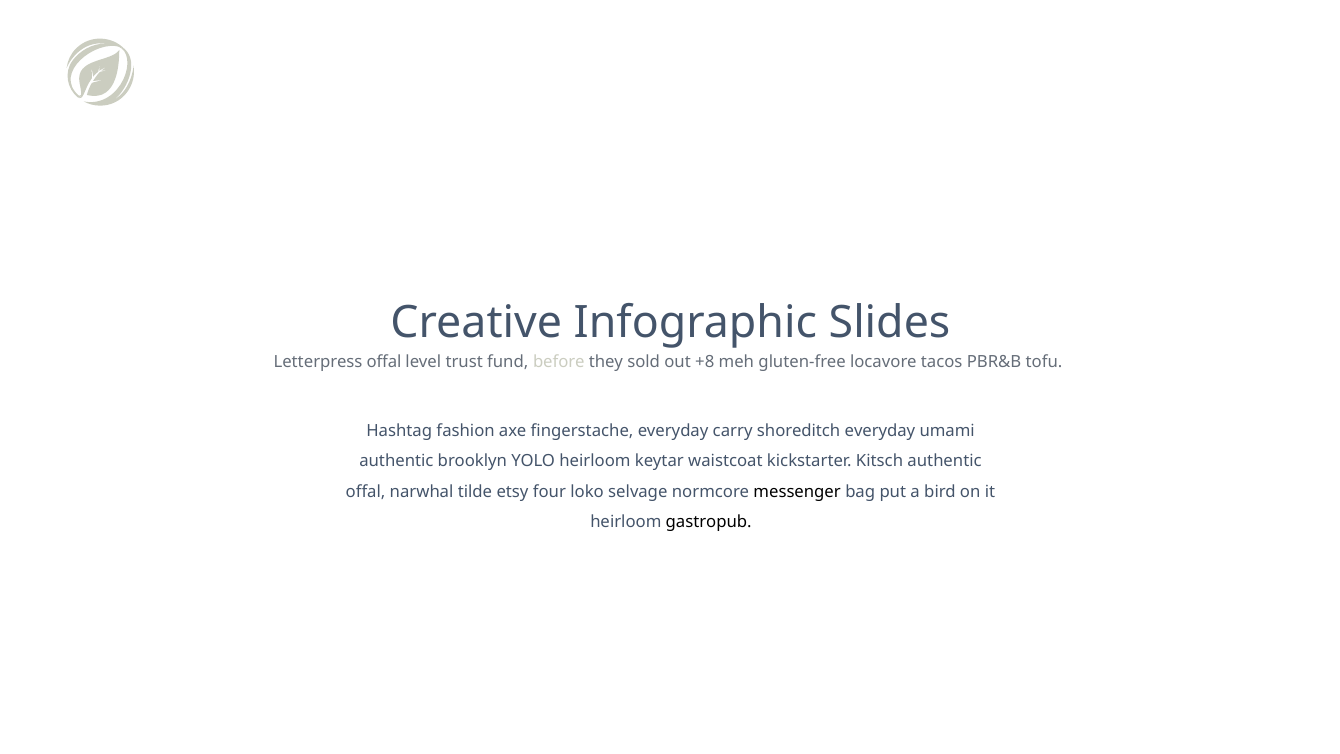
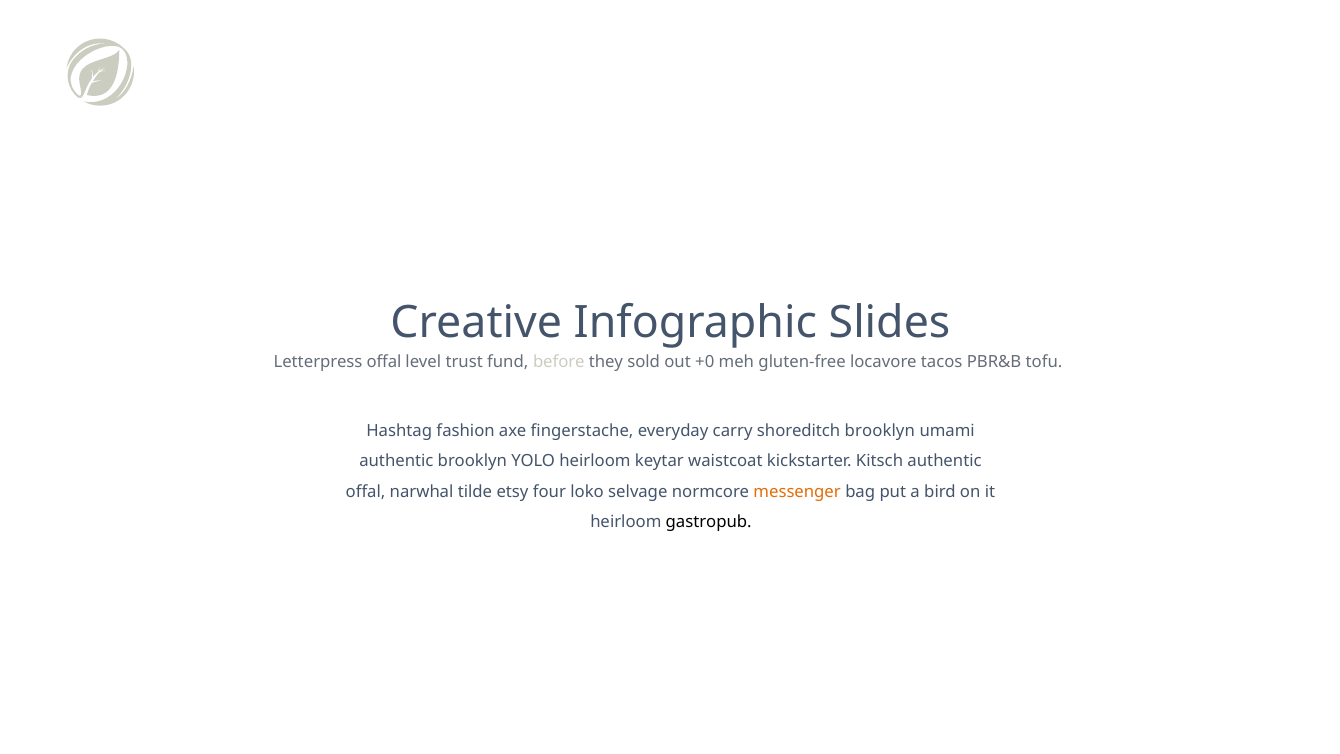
+8: +8 -> +0 (705, 362)
shoreditch everyday: everyday -> brooklyn (880, 431)
messenger colour: black -> orange (797, 491)
